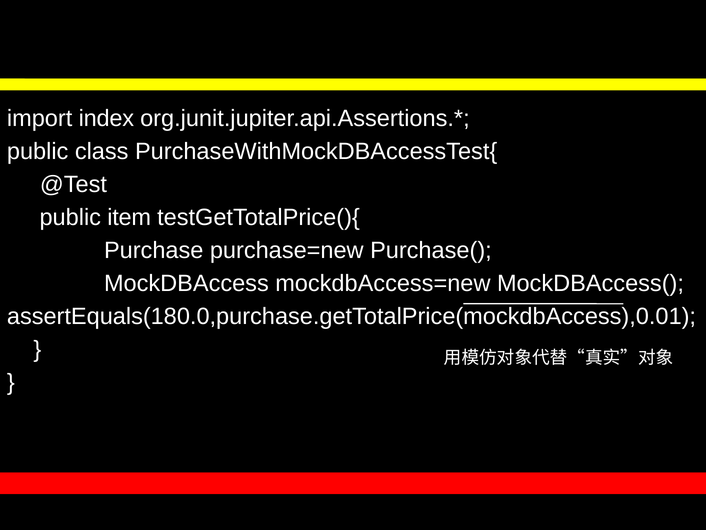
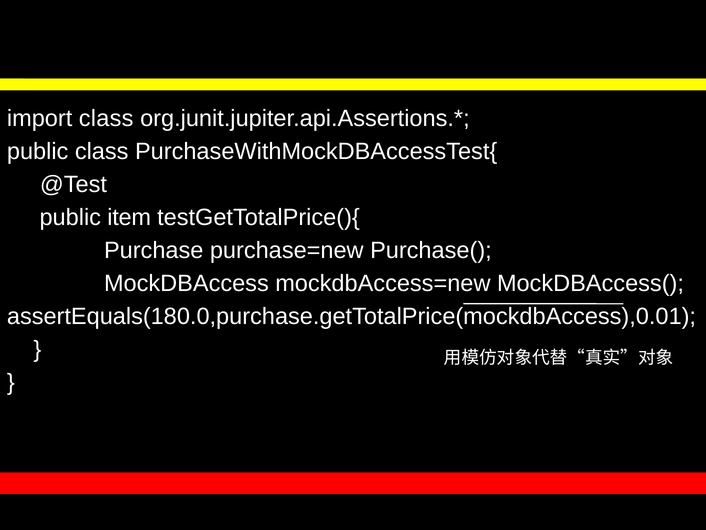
import index: index -> class (106, 119)
